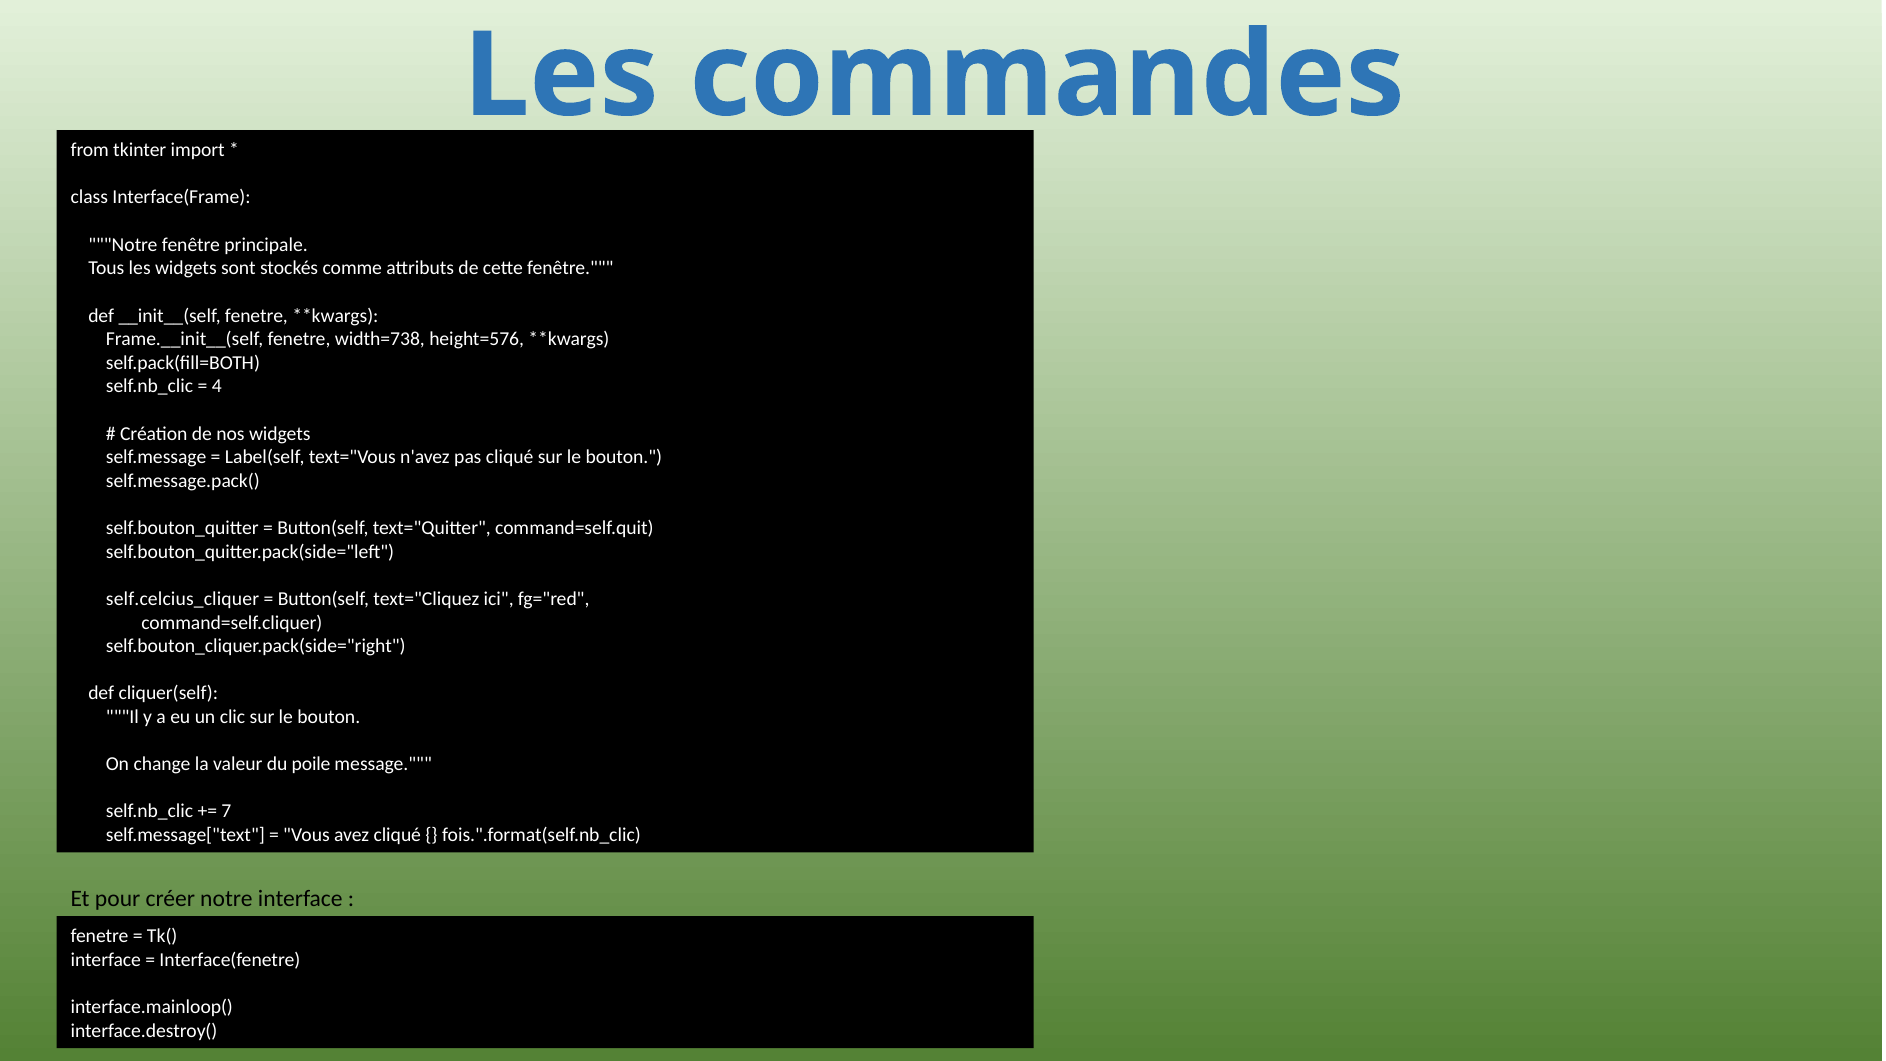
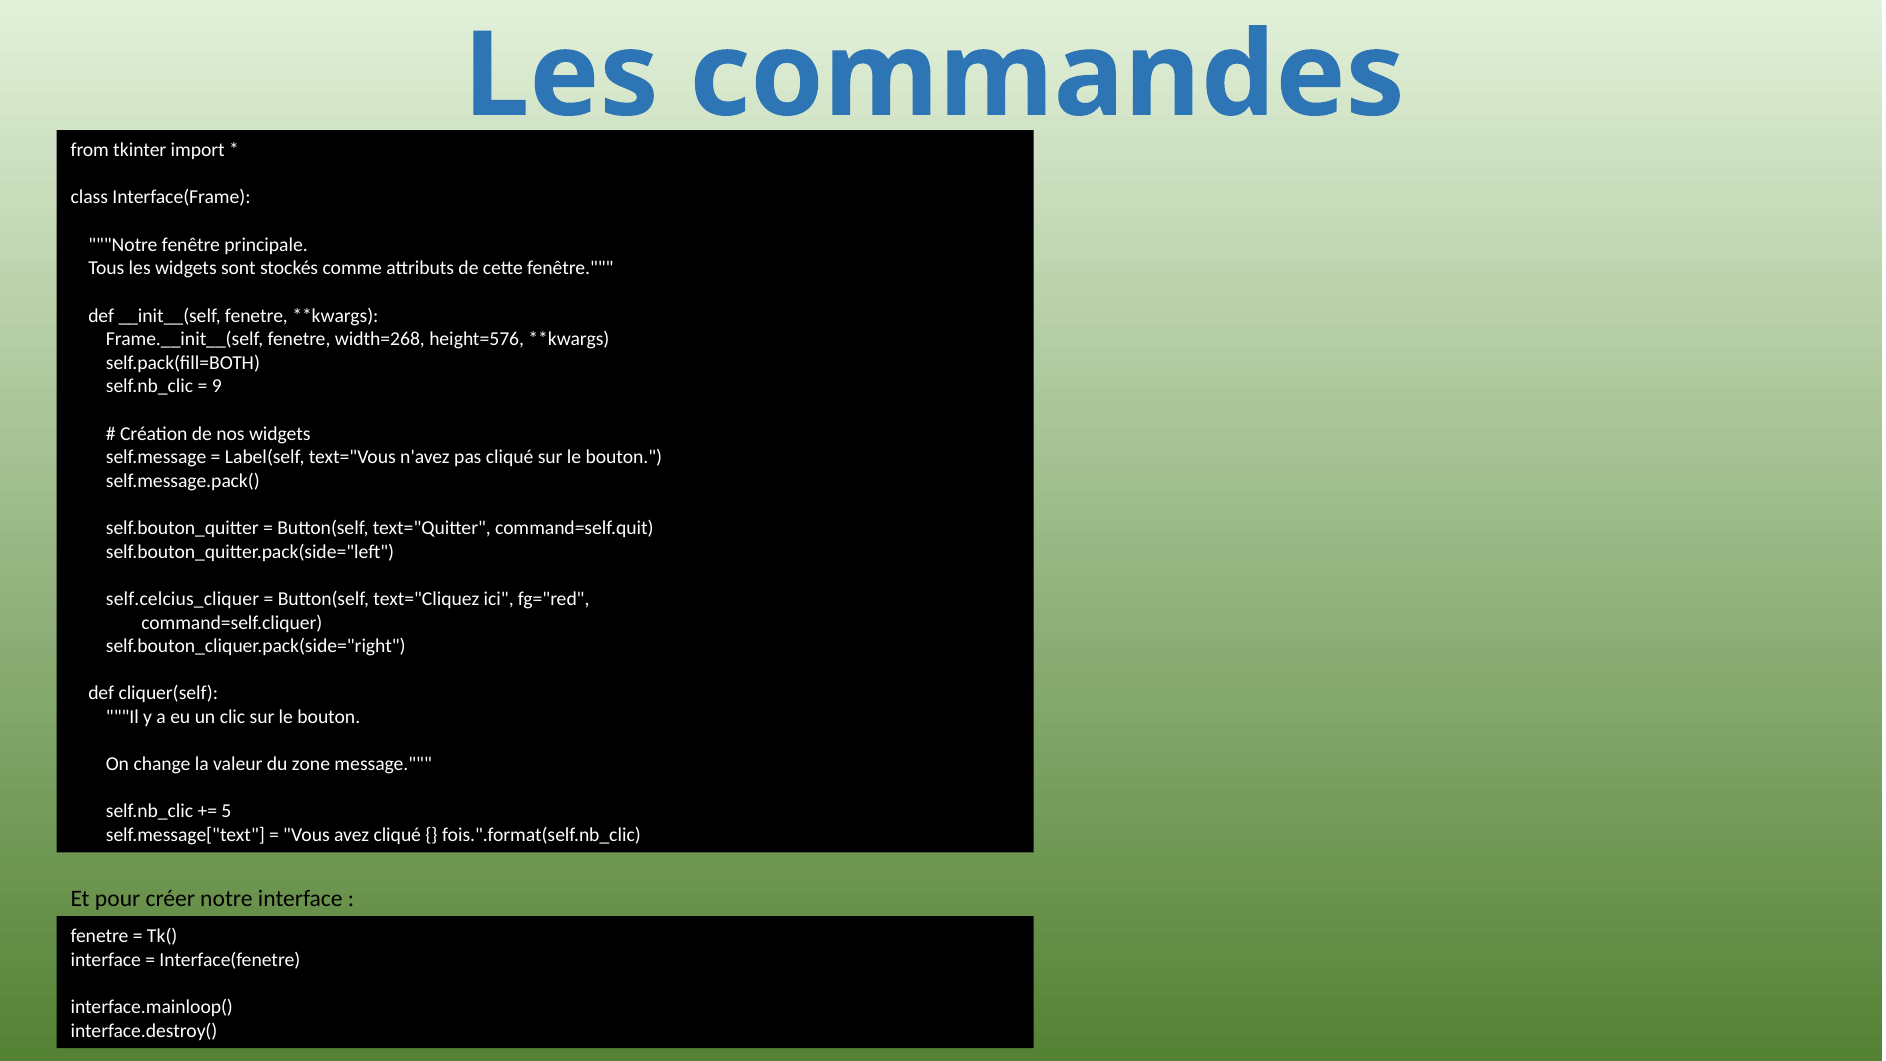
width=738: width=738 -> width=268 (380, 339)
4: 4 -> 9 (217, 386)
poile: poile -> zone (311, 764)
7: 7 -> 5 (226, 811)
